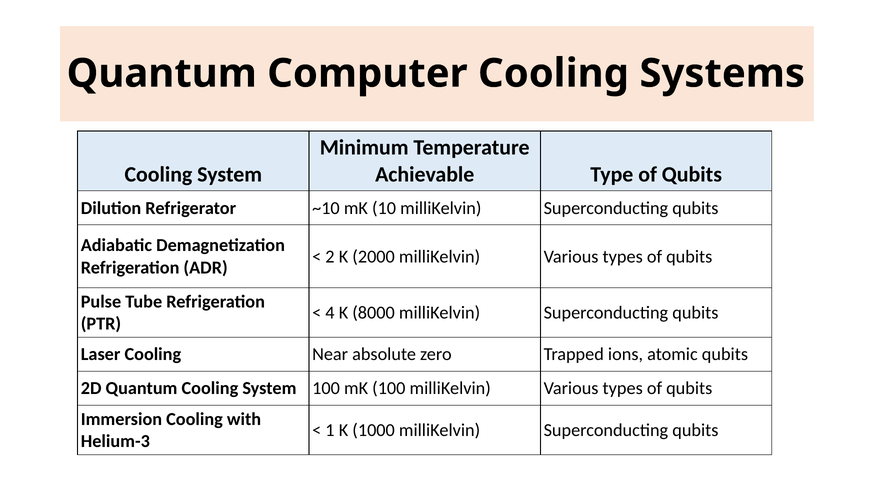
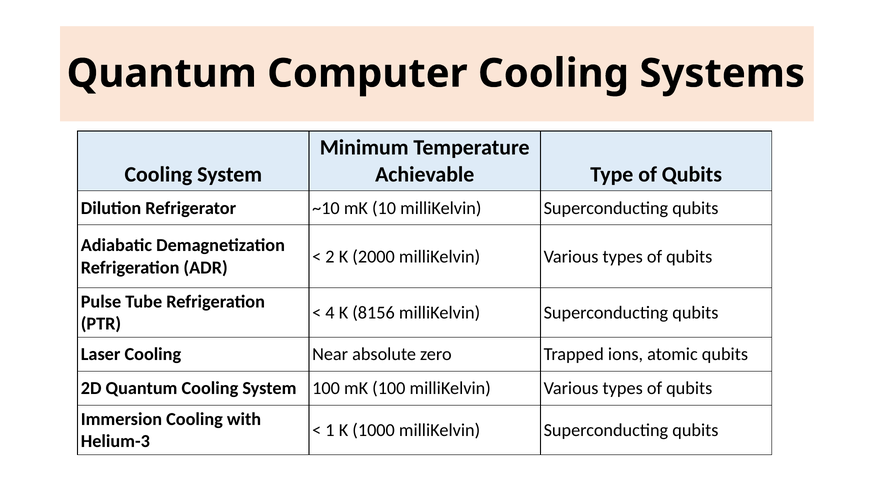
8000: 8000 -> 8156 (374, 313)
